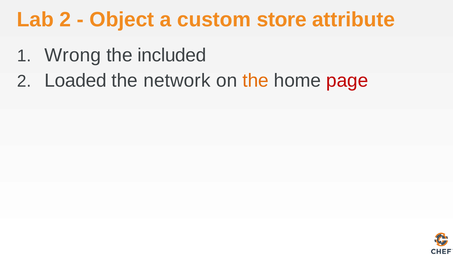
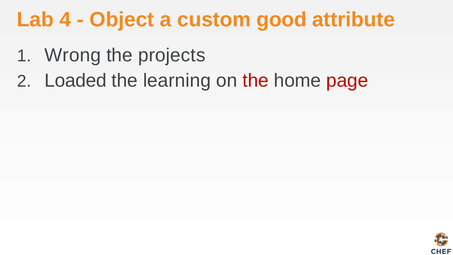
Lab 2: 2 -> 4 (65, 20)
store: store -> good (282, 20)
included: included -> projects (172, 55)
network: network -> learning (177, 81)
the colour: orange -> red (256, 81)
